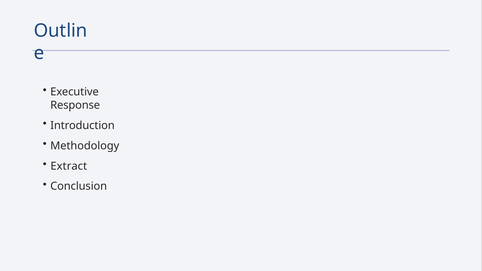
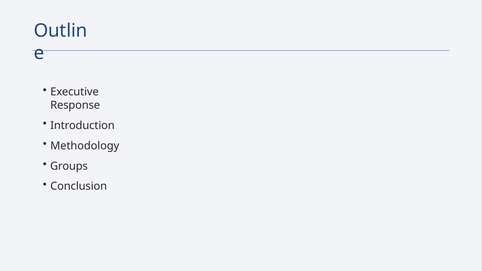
Extract: Extract -> Groups (69, 166)
